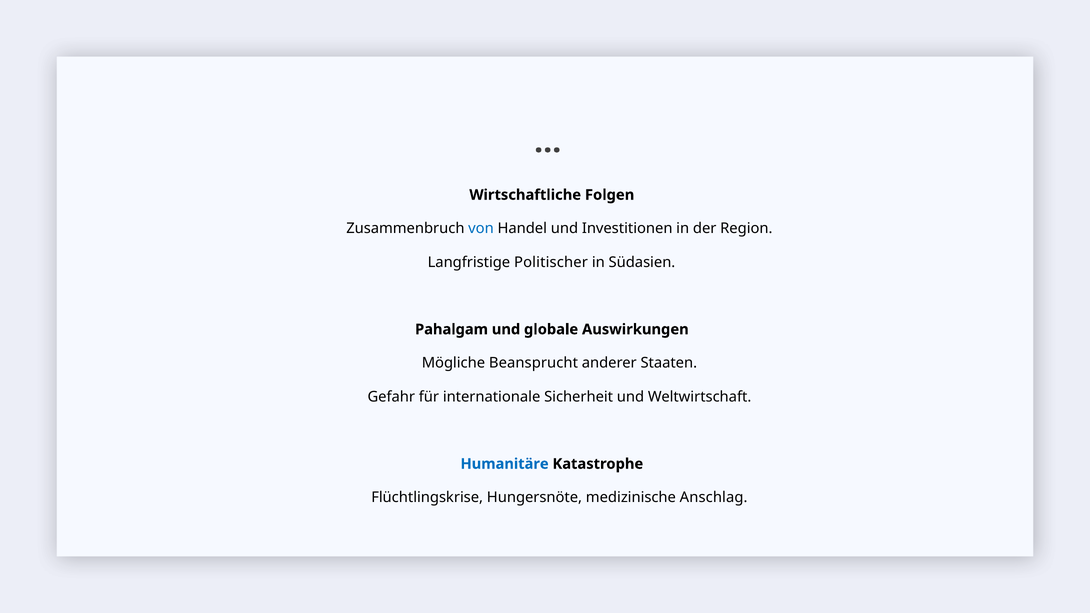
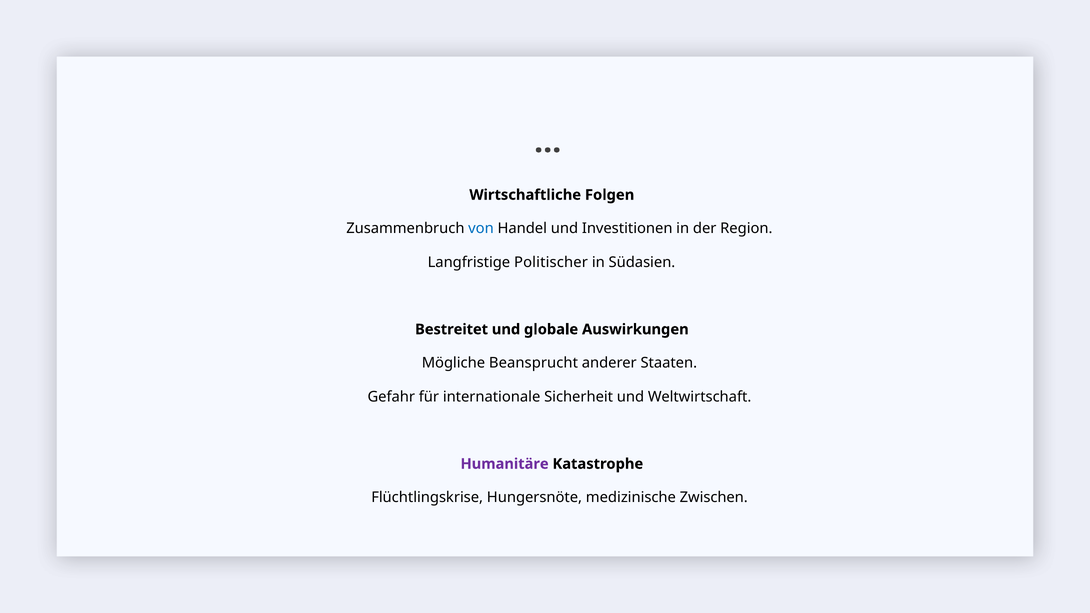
Pahalgam: Pahalgam -> Bestreitet (452, 330)
Humanitäre colour: blue -> purple (505, 464)
Anschlag: Anschlag -> Zwischen (714, 498)
